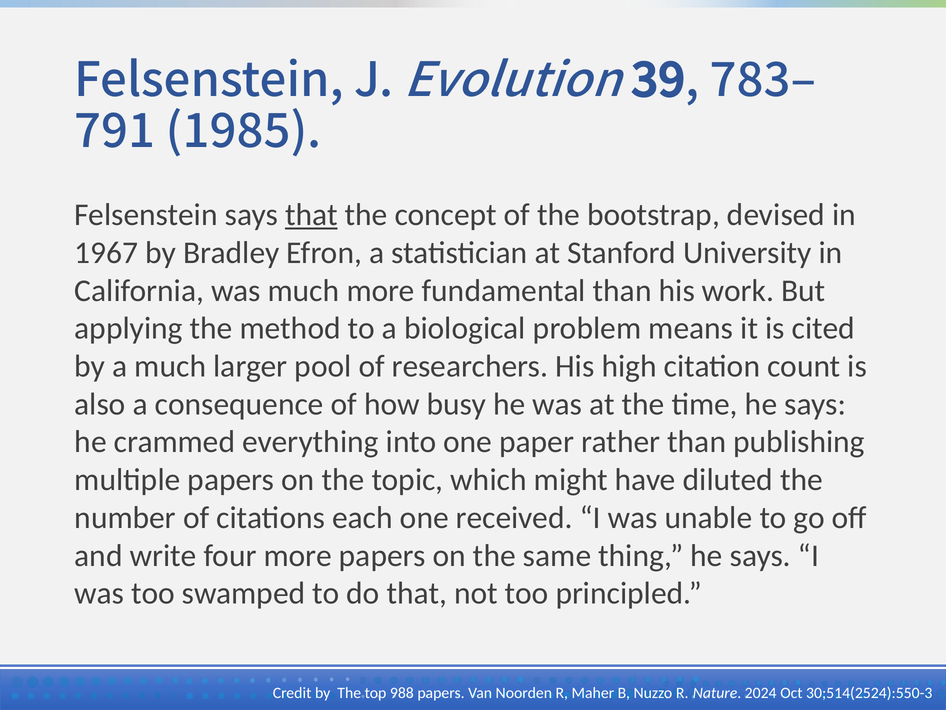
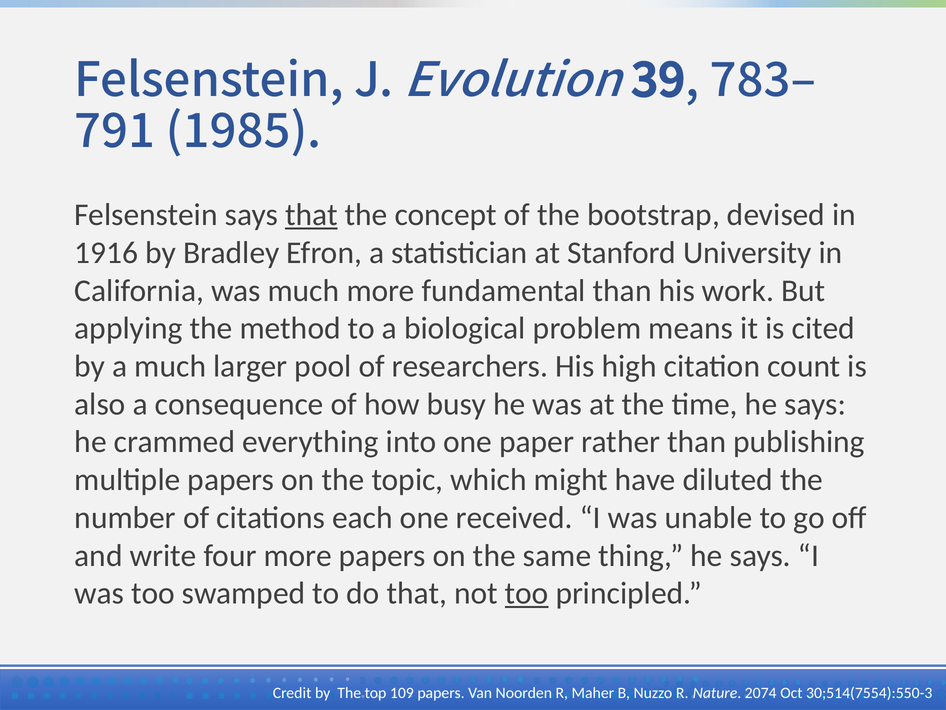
1967: 1967 -> 1916 (106, 253)
too underline: none -> present (527, 593)
988: 988 -> 109 (402, 693)
2024: 2024 -> 2074 (761, 693)
30;514(2524):550-3: 30;514(2524):550-3 -> 30;514(7554):550-3 (869, 693)
